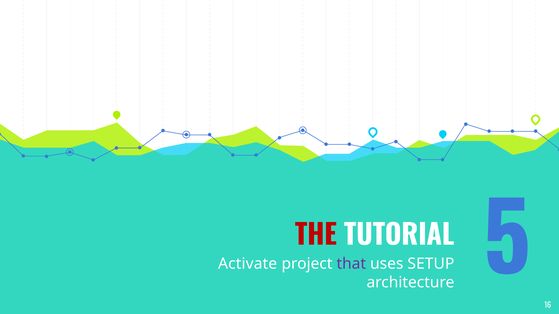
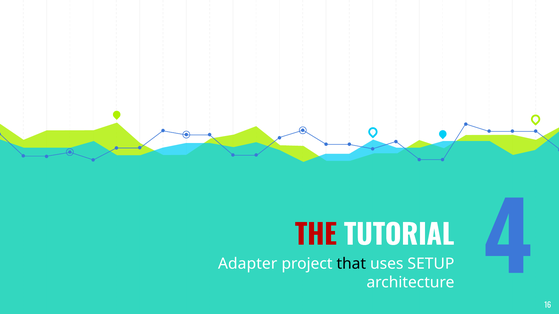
Activate: Activate -> Adapter (248, 264)
that colour: purple -> black (351, 264)
5: 5 -> 4 (508, 243)
